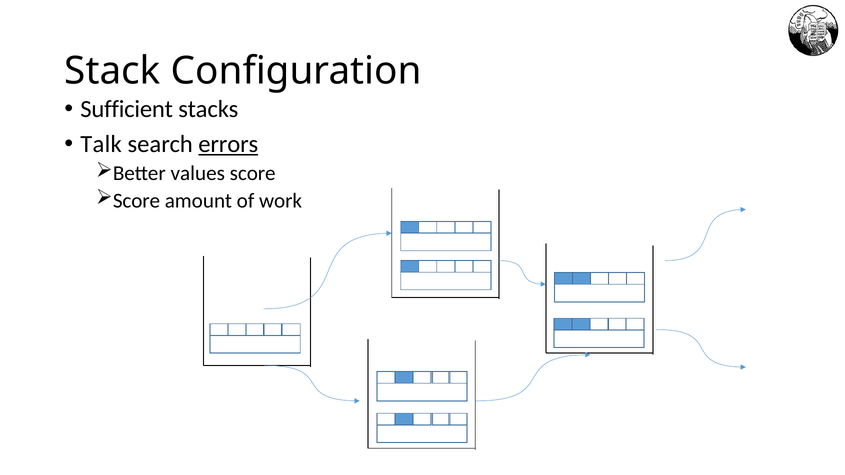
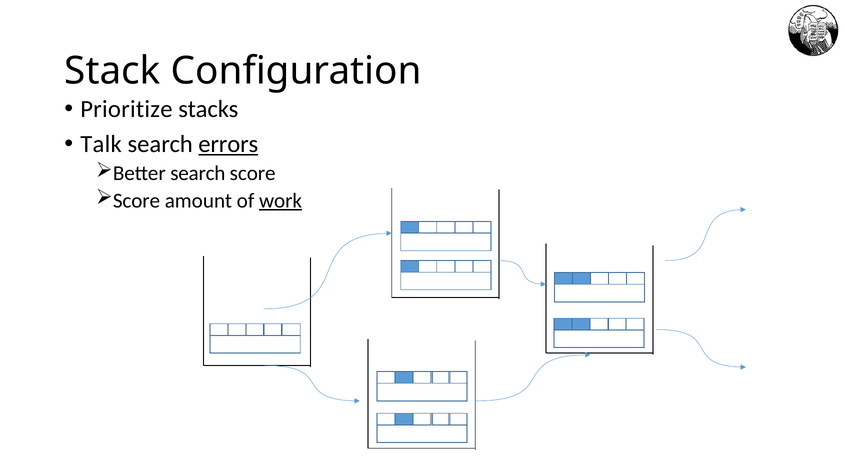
Sufficient: Sufficient -> Prioritize (126, 109)
Better values: values -> search (198, 174)
work underline: none -> present (281, 201)
